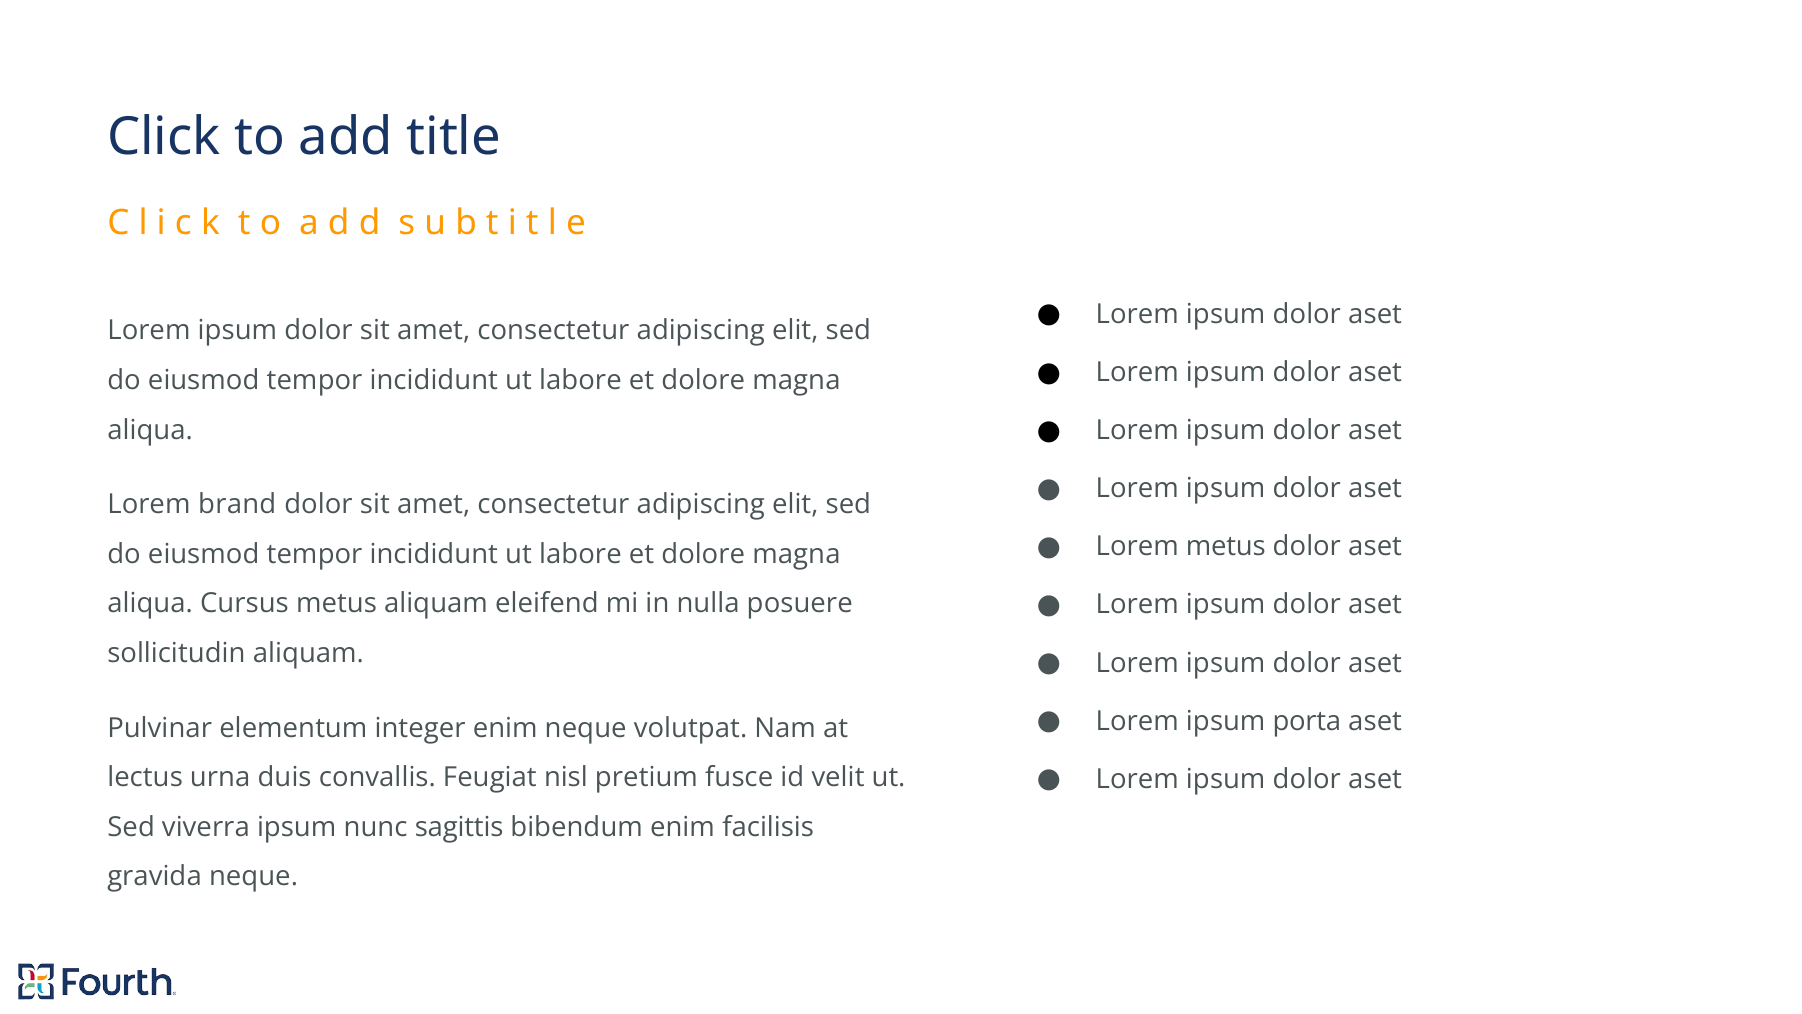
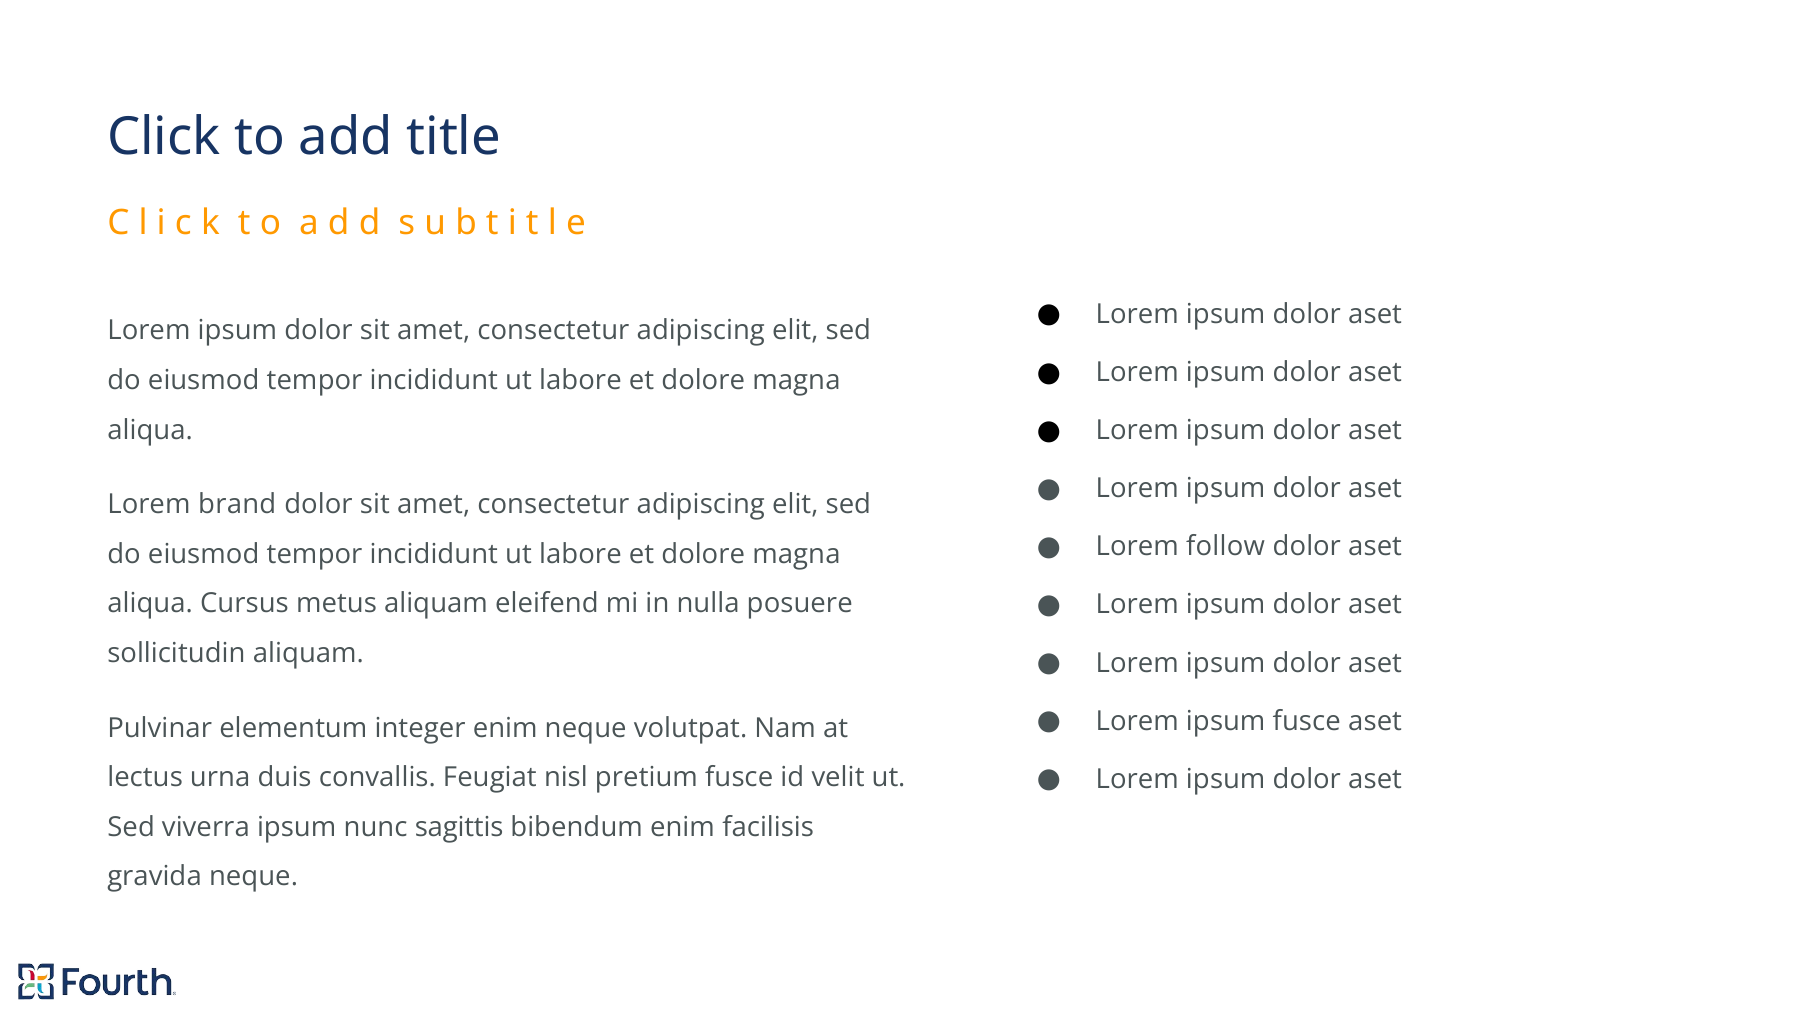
Lorem metus: metus -> follow (1226, 546)
ipsum porta: porta -> fusce (1307, 721)
